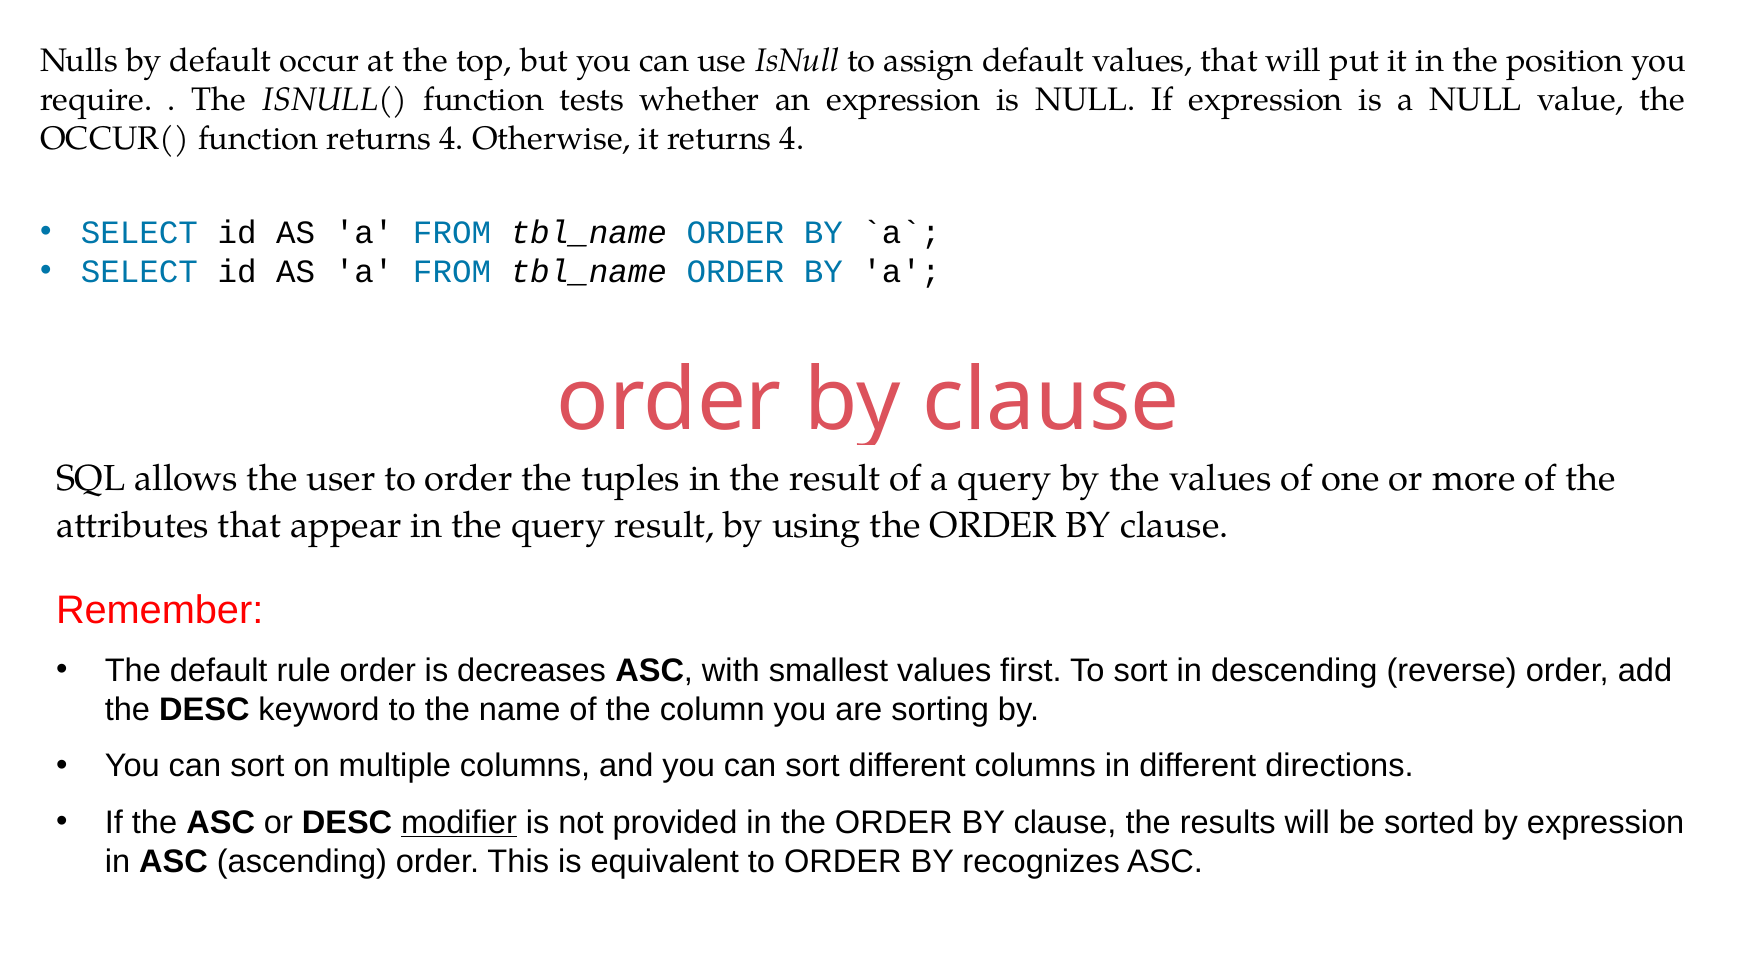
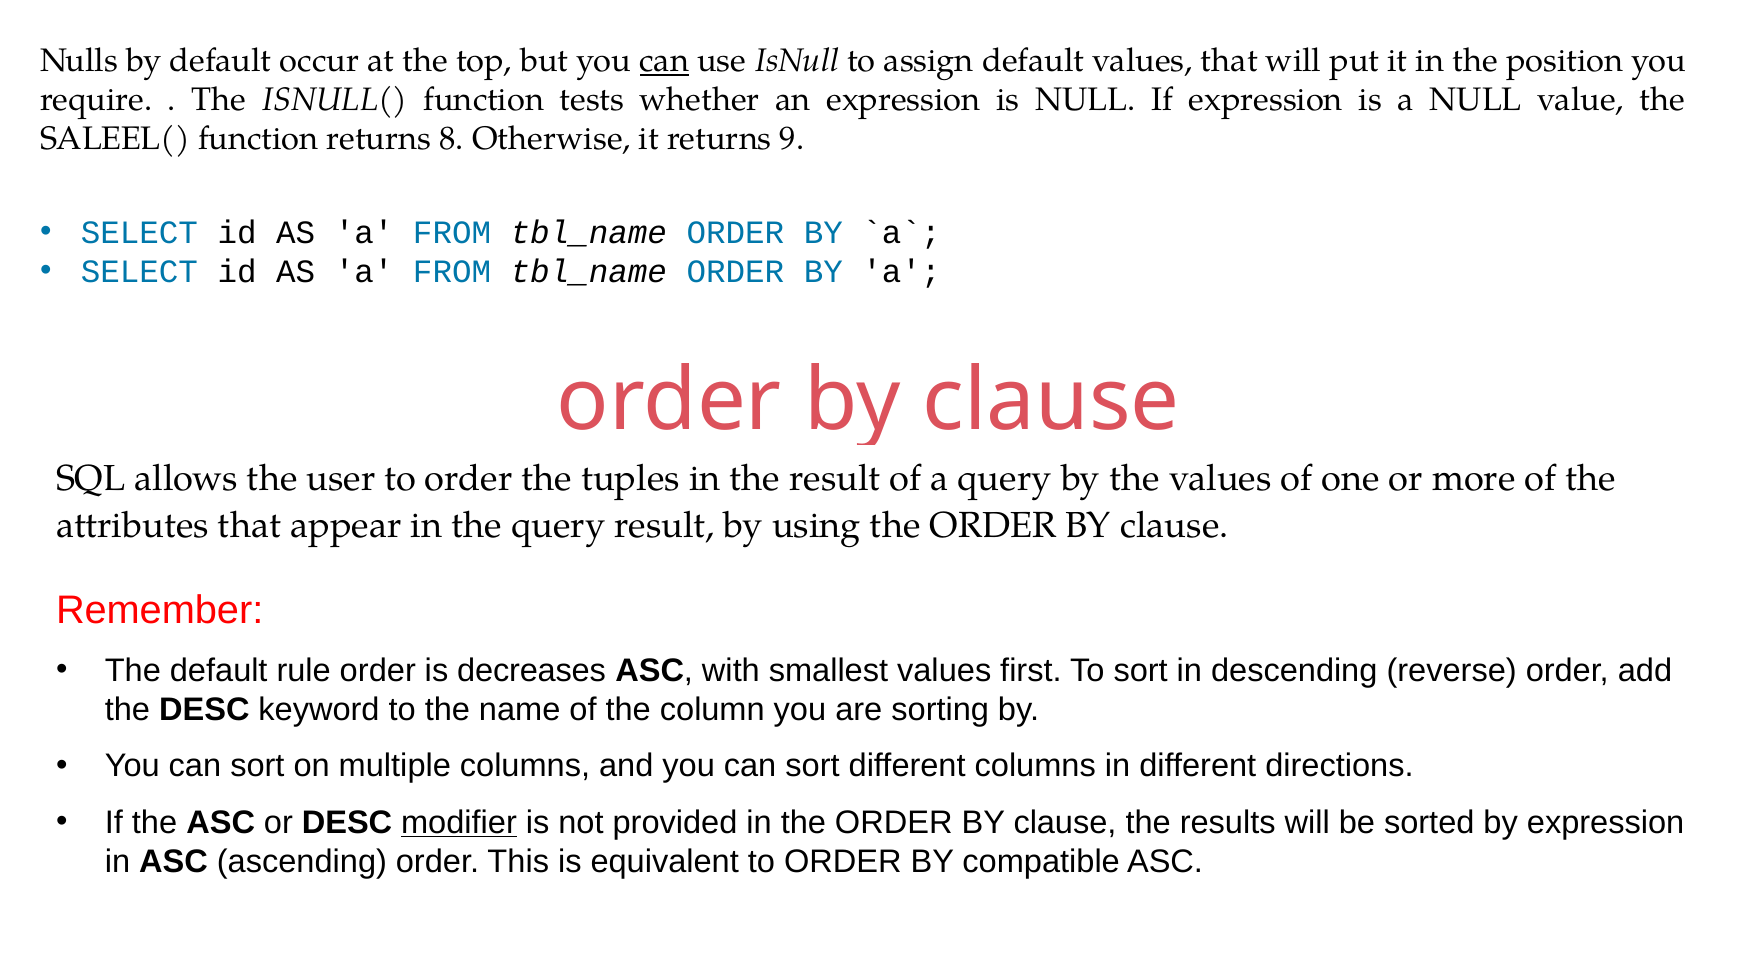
can underline: none -> present (664, 61)
OCCUR(: OCCUR( -> SALEEL( (115, 139)
function returns 4: 4 -> 8 (452, 139)
it returns 4: 4 -> 9 (792, 139)
recognizes: recognizes -> compatible (1041, 862)
